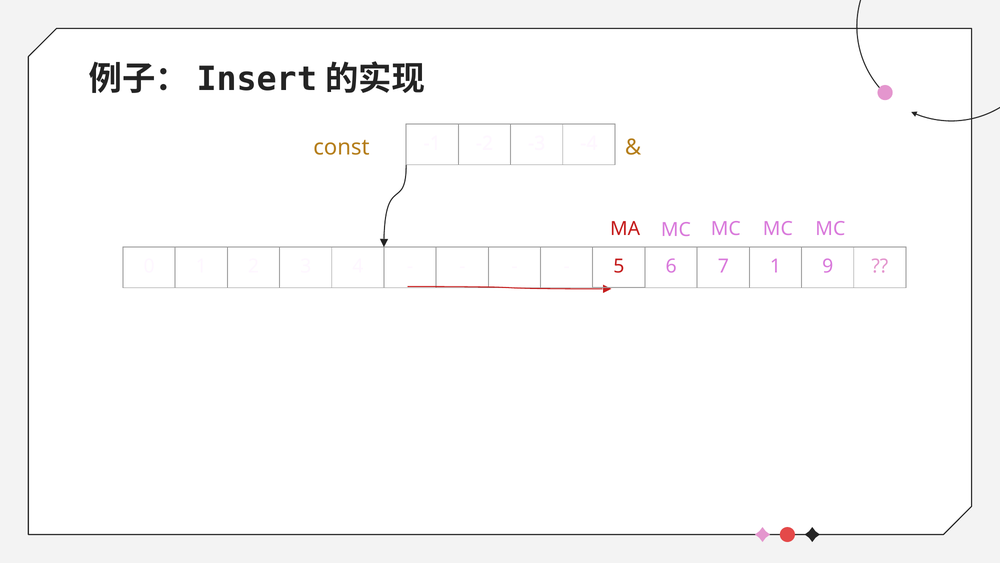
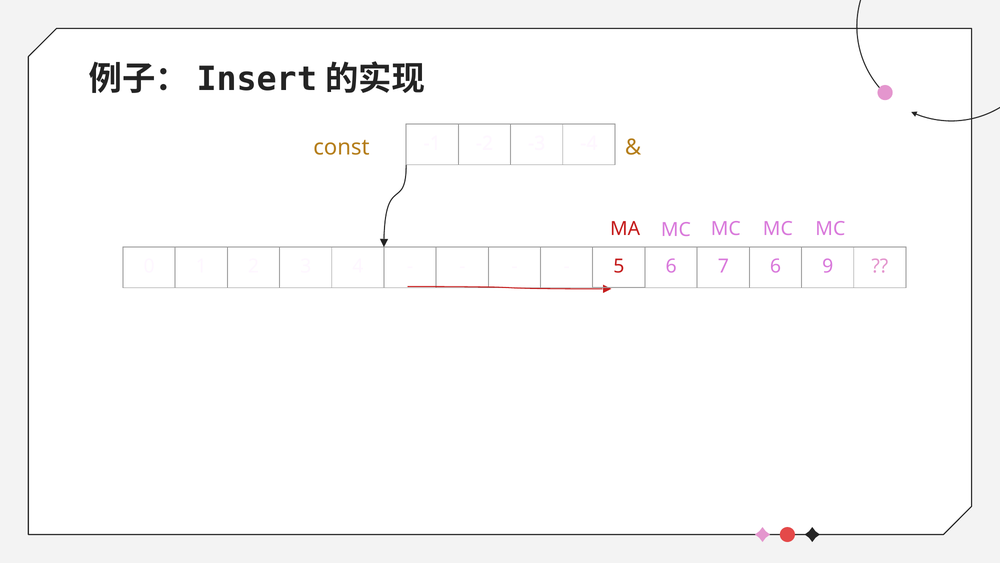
7 1: 1 -> 6 (776, 266)
